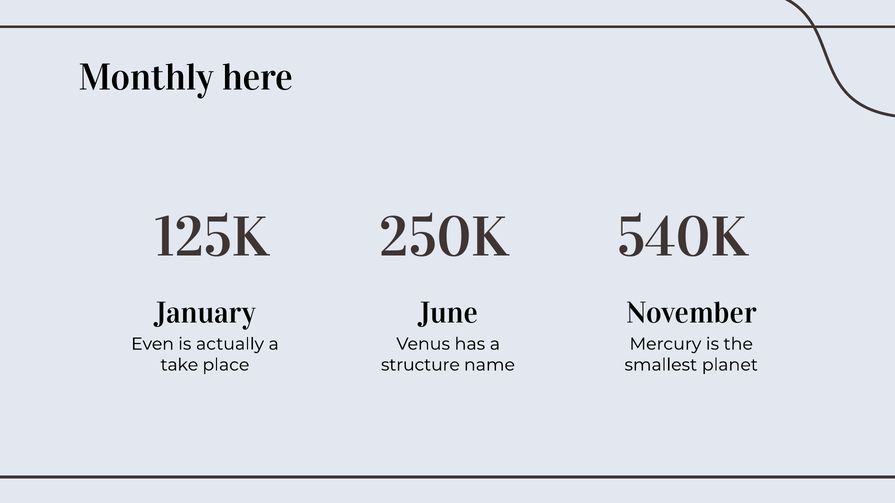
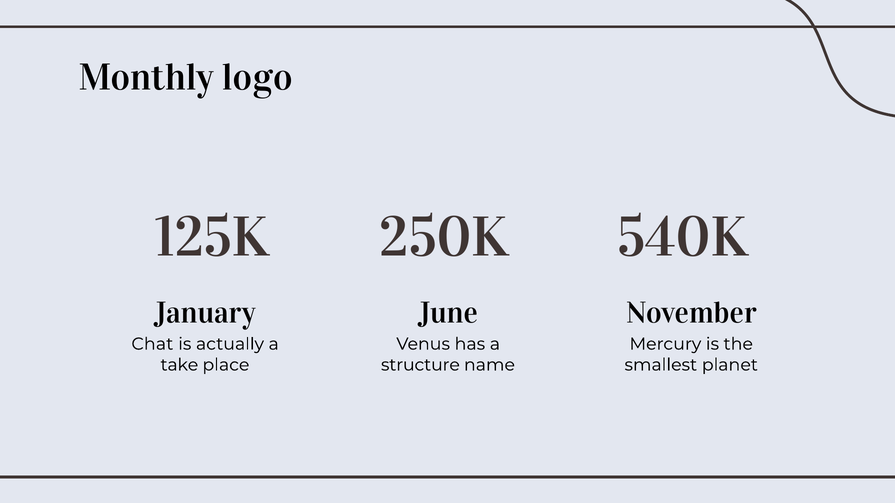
here: here -> logo (257, 77)
Even: Even -> Chat (152, 344)
